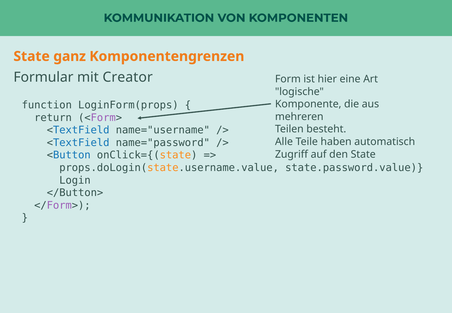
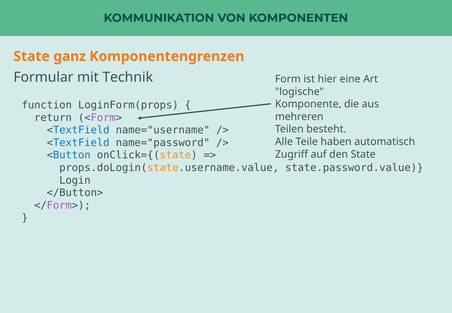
Creator: Creator -> Technik (128, 77)
